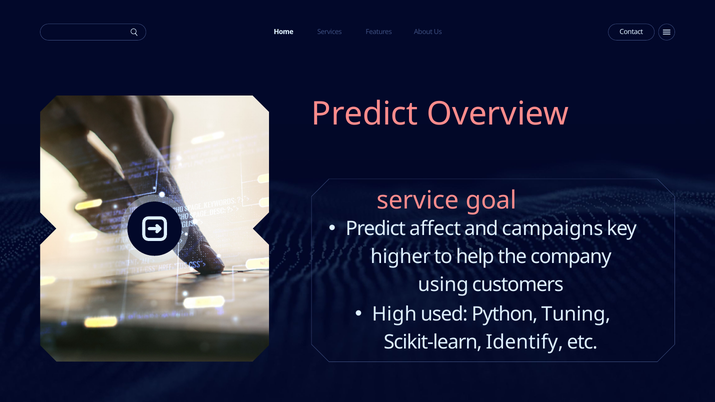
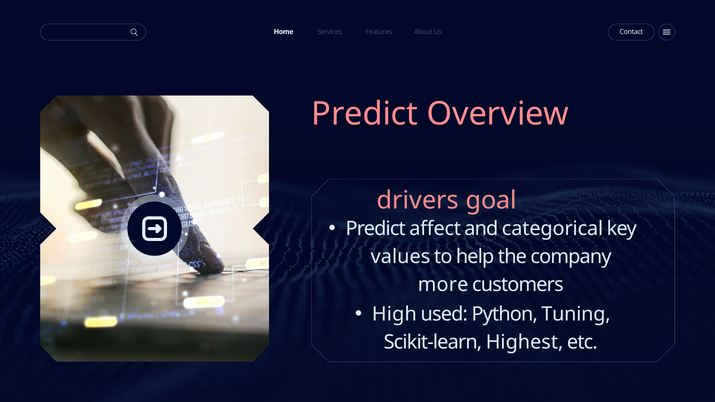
service: service -> drivers (418, 201)
campaigns: campaigns -> categorical (553, 229)
higher: higher -> values (401, 257)
using: using -> more (443, 285)
Identify: Identify -> Highest (525, 342)
